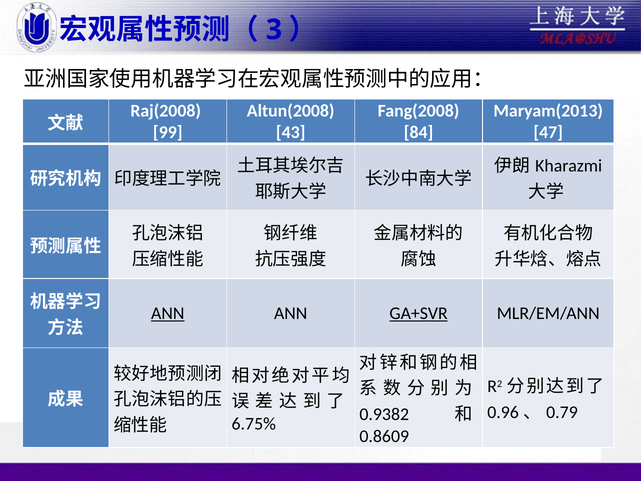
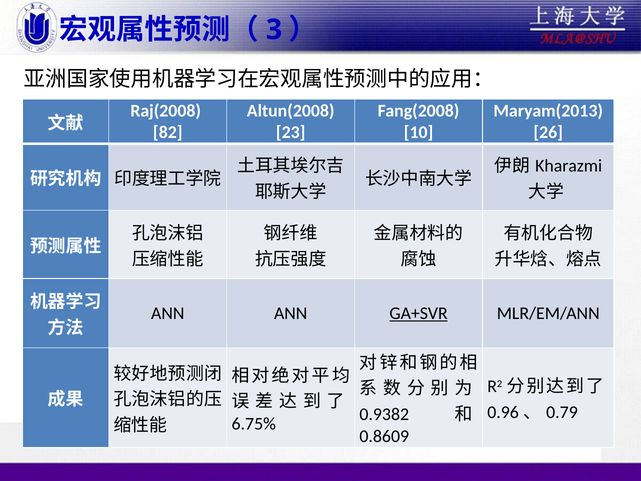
99: 99 -> 82 (168, 132)
43: 43 -> 23 (291, 132)
84: 84 -> 10 (419, 132)
47: 47 -> 26 (548, 132)
ANN underline: present -> none (168, 313)
